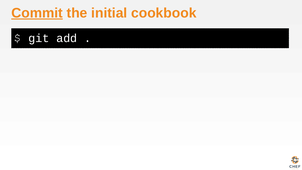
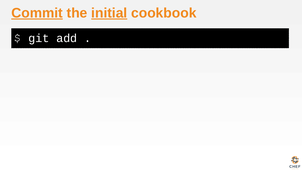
initial underline: none -> present (109, 13)
